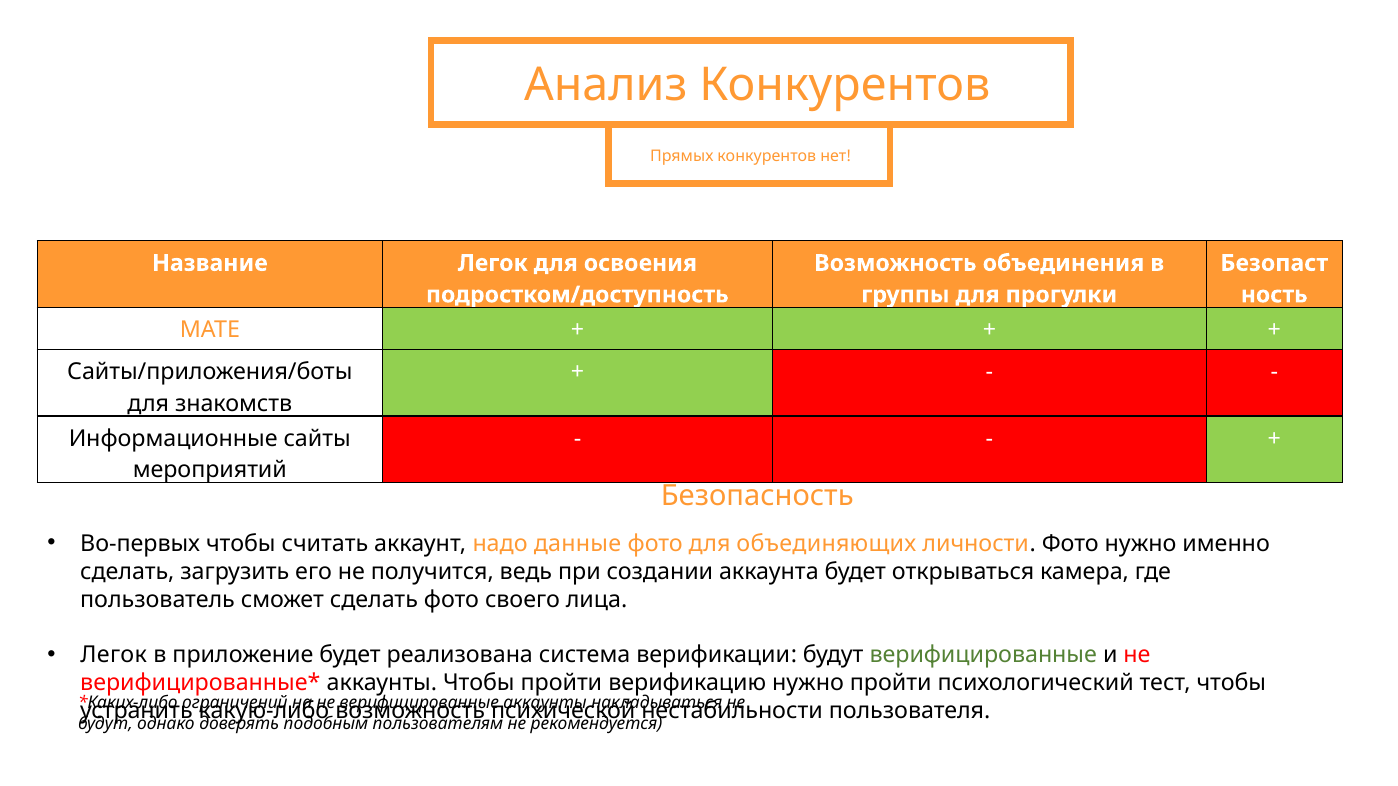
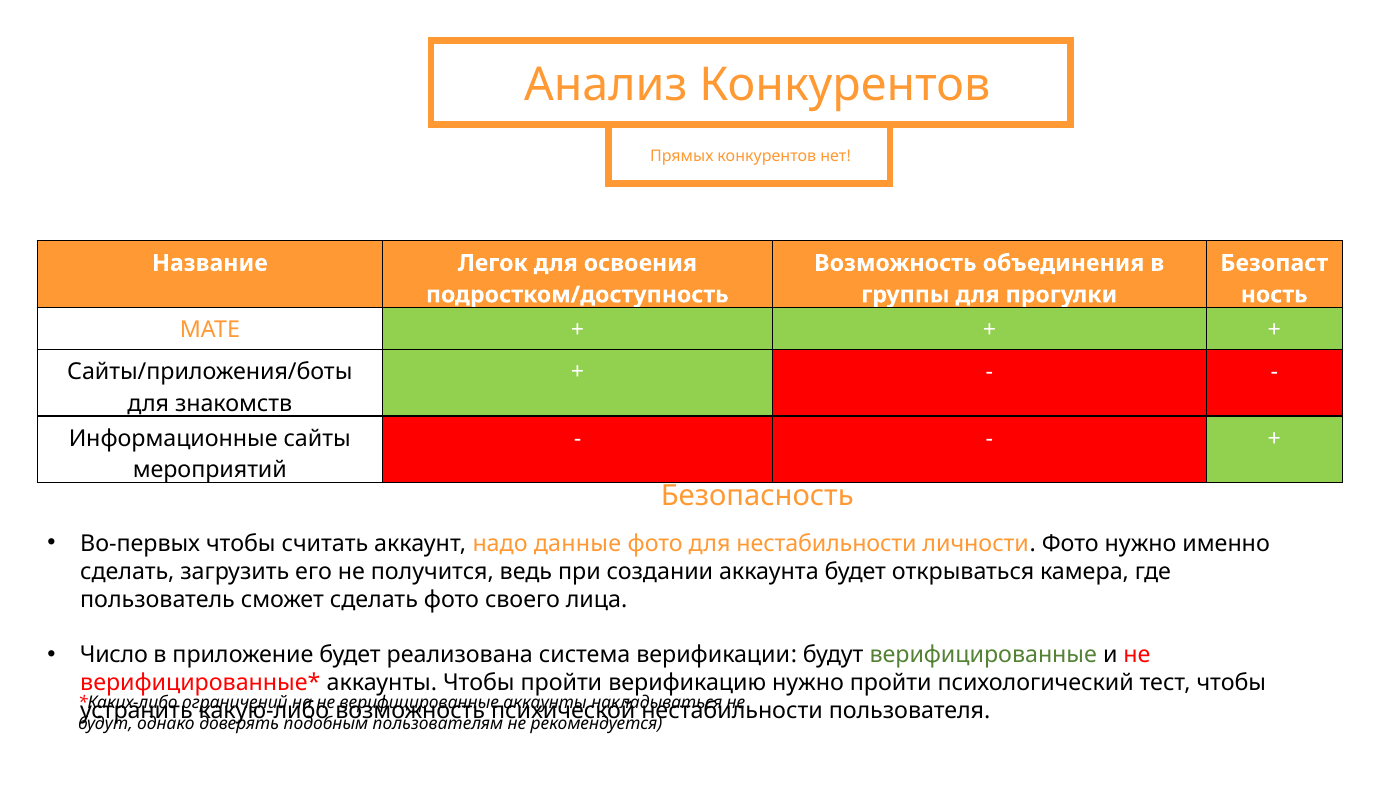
для объединяющих: объединяющих -> нестабильности (827, 544)
Легок: Легок -> Число (114, 656)
